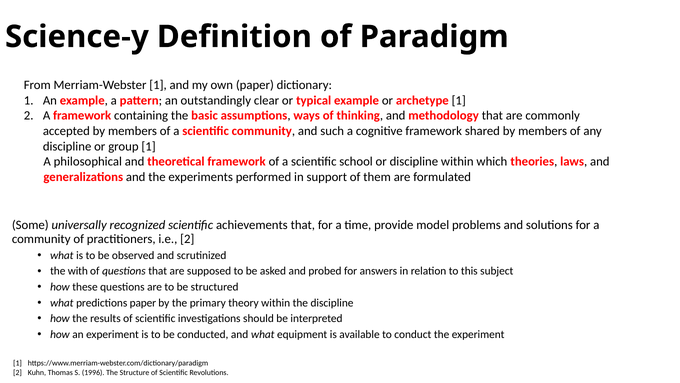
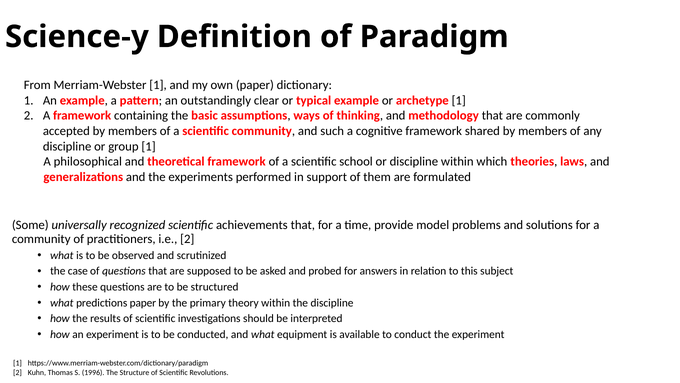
with: with -> case (78, 271)
